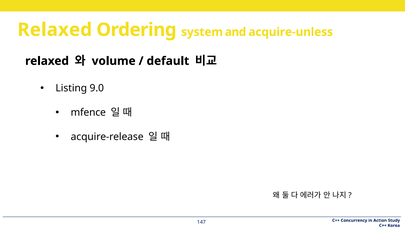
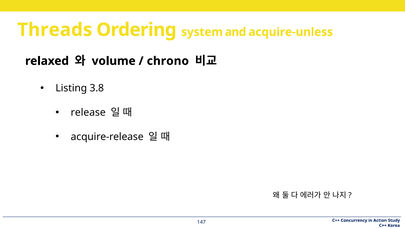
Relaxed: Relaxed -> Threads (55, 30)
default: default -> chrono (168, 61)
9.0: 9.0 -> 3.8 (97, 88)
mfence: mfence -> release (88, 112)
